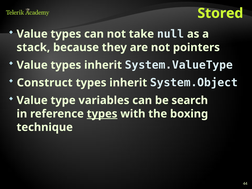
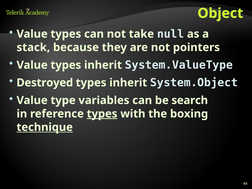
Stored: Stored -> Object (220, 13)
Construct: Construct -> Destroyed (45, 83)
technique underline: none -> present (45, 127)
